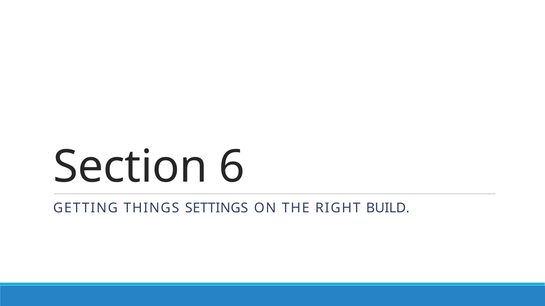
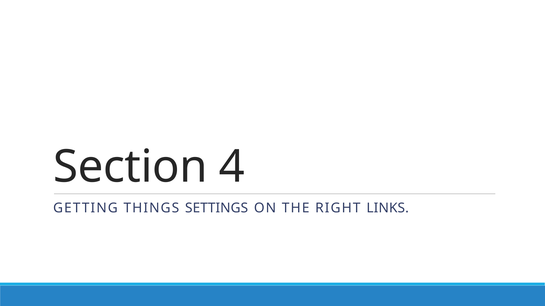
6: 6 -> 4 (232, 167)
BUILD: BUILD -> LINKS (388, 208)
